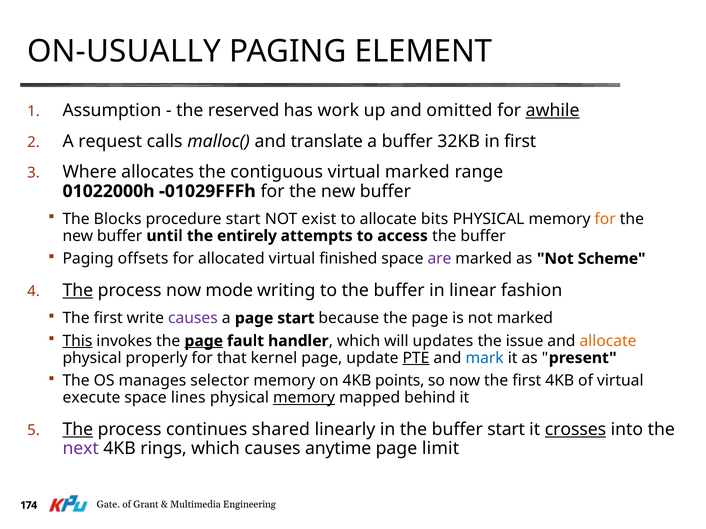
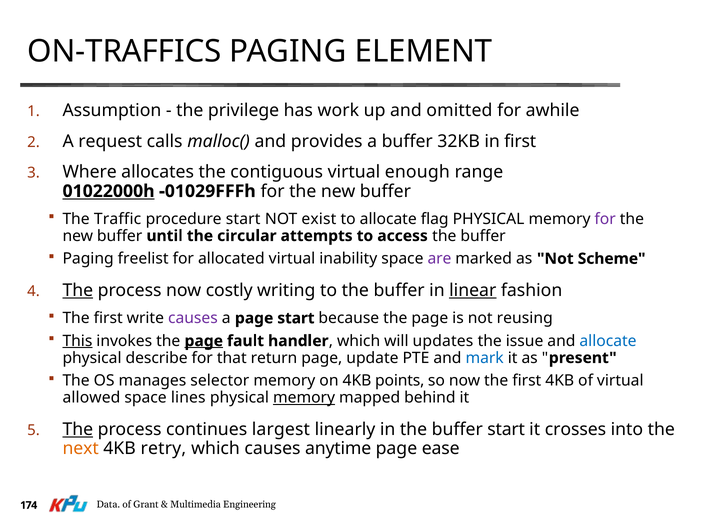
ON-USUALLY: ON-USUALLY -> ON-TRAFFICS (124, 52)
reserved: reserved -> privilege (244, 111)
awhile underline: present -> none (553, 111)
translate: translate -> provides (327, 141)
virtual marked: marked -> enough (417, 172)
01022000h underline: none -> present (109, 191)
Blocks: Blocks -> Traffic (118, 219)
bits: bits -> flag (435, 219)
for colour: orange -> purple (605, 219)
entirely: entirely -> circular (247, 236)
offsets: offsets -> freelist (143, 259)
finished: finished -> inability (348, 259)
mode: mode -> costly (229, 291)
linear underline: none -> present (473, 291)
not marked: marked -> reusing (525, 318)
allocate colour: orange -> blue (608, 341)
properly: properly -> describe (157, 358)
kernel: kernel -> return (274, 358)
PTE underline: present -> none (416, 358)
execute: execute -> allowed (91, 398)
shared: shared -> largest (281, 430)
crosses underline: present -> none (575, 430)
next colour: purple -> orange (81, 449)
rings: rings -> retry (163, 449)
limit: limit -> ease (441, 449)
Gate: Gate -> Data (108, 505)
